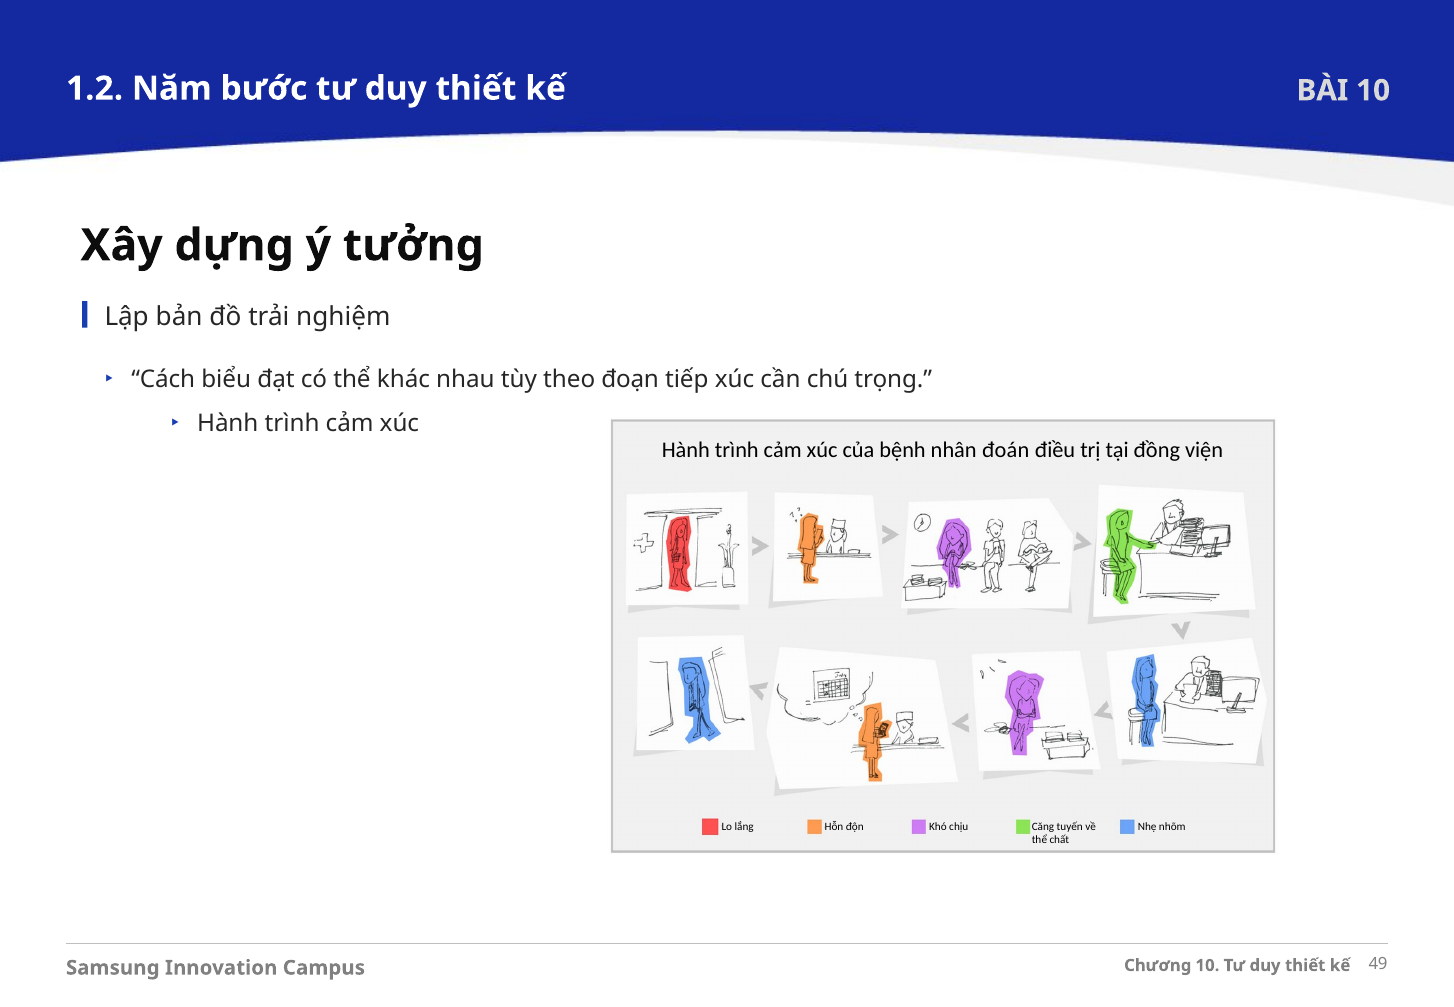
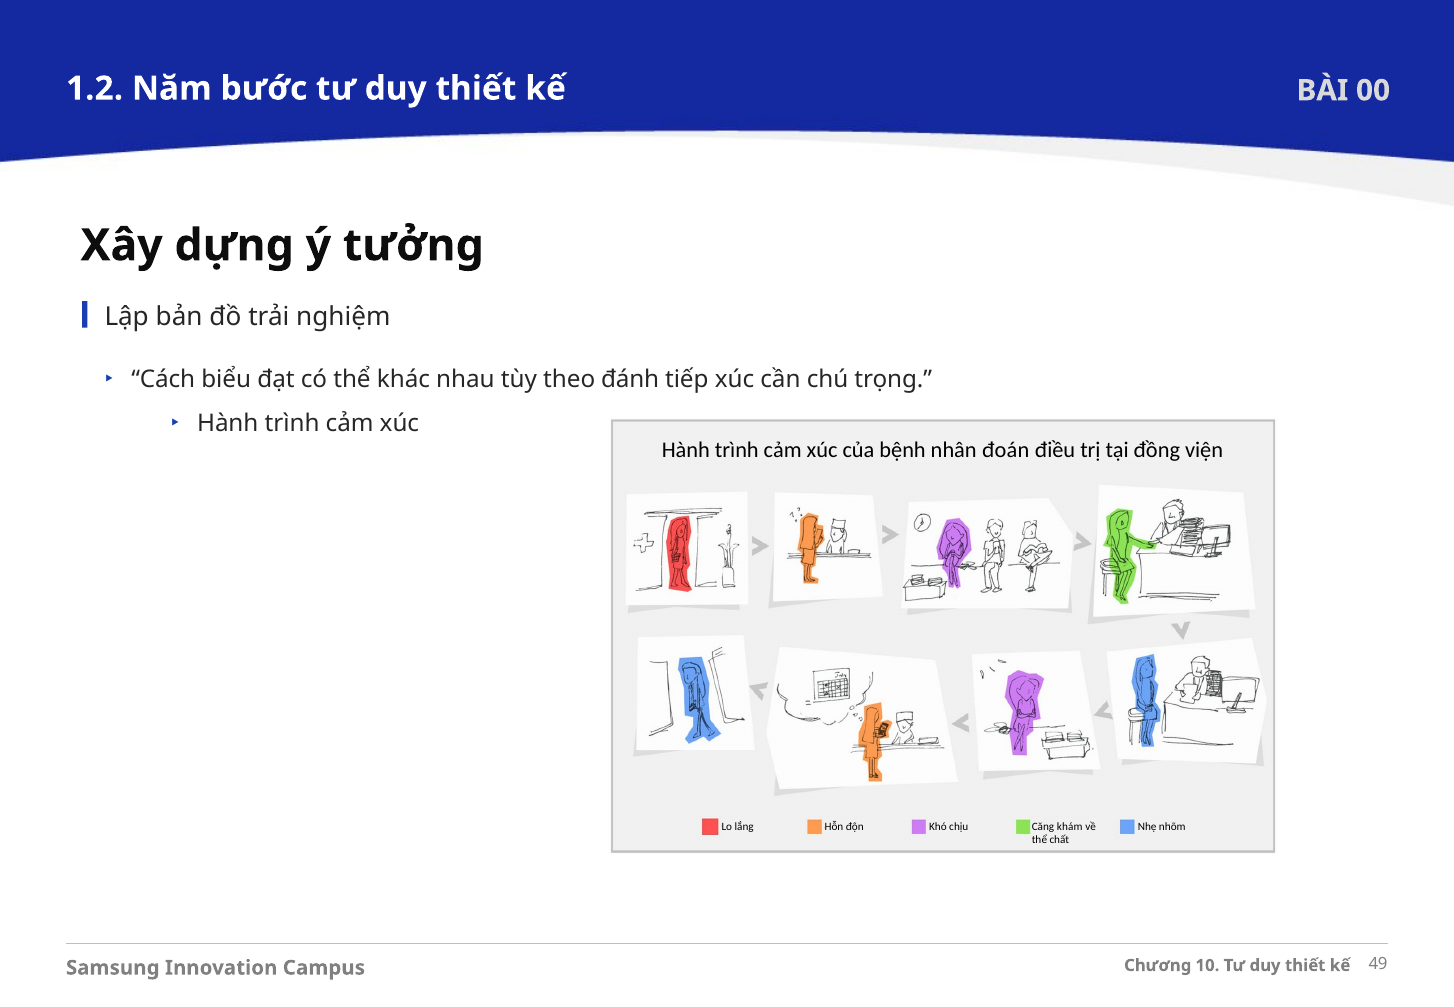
BÀI 10: 10 -> 00 (1373, 91)
đoạn: đoạn -> đánh (630, 380)
tuyến: tuyến -> khám (1070, 827)
